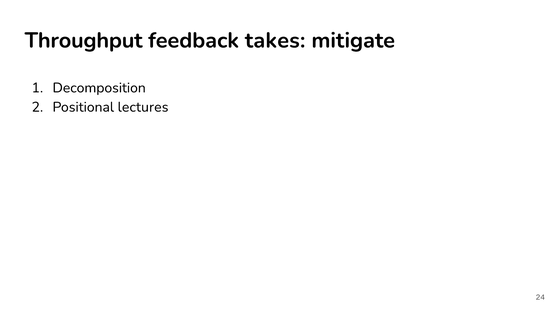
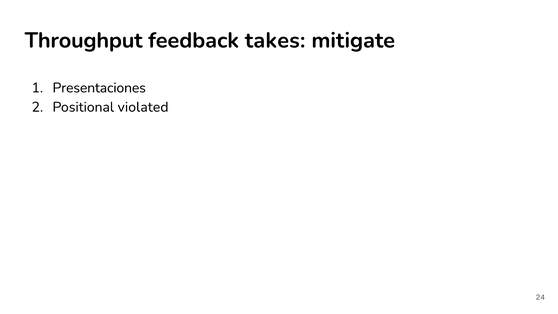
Decomposition: Decomposition -> Presentaciones (99, 88)
lectures: lectures -> violated (143, 107)
